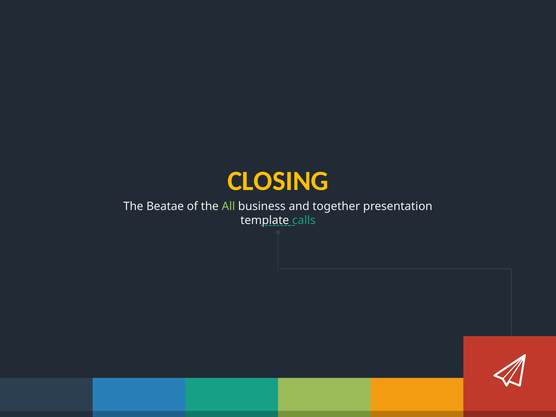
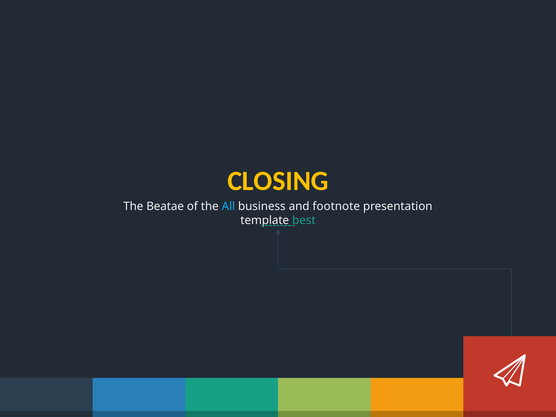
All colour: light green -> light blue (228, 206)
together: together -> footnote (336, 206)
calls: calls -> best (304, 220)
